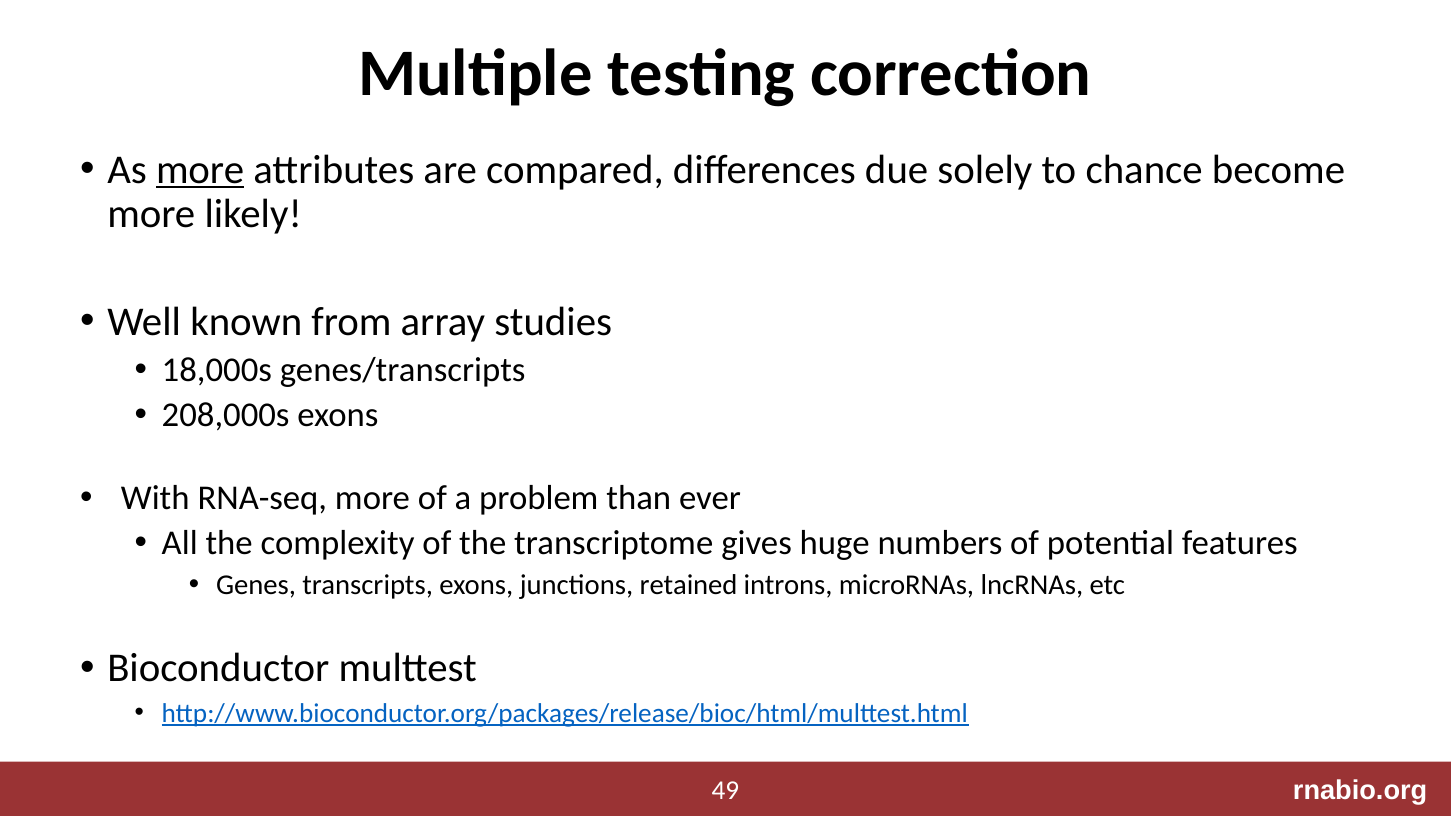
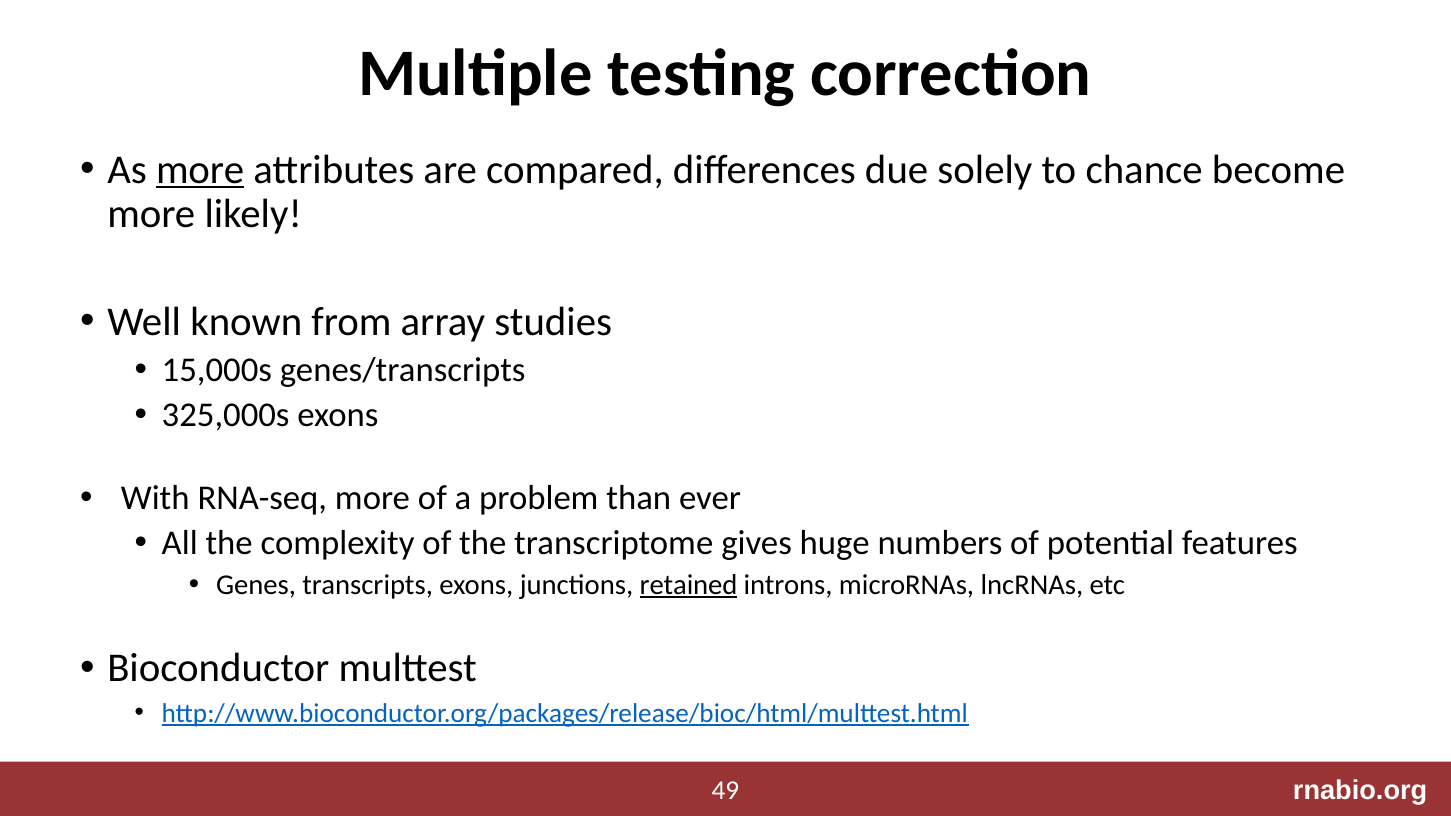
18,000s: 18,000s -> 15,000s (217, 370)
208,000s: 208,000s -> 325,000s (226, 416)
retained underline: none -> present (689, 585)
